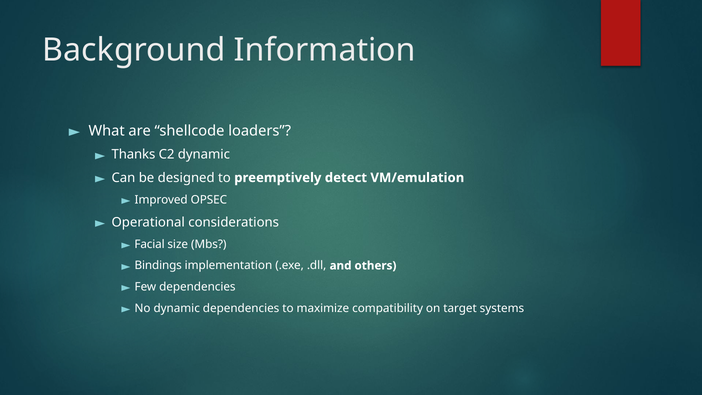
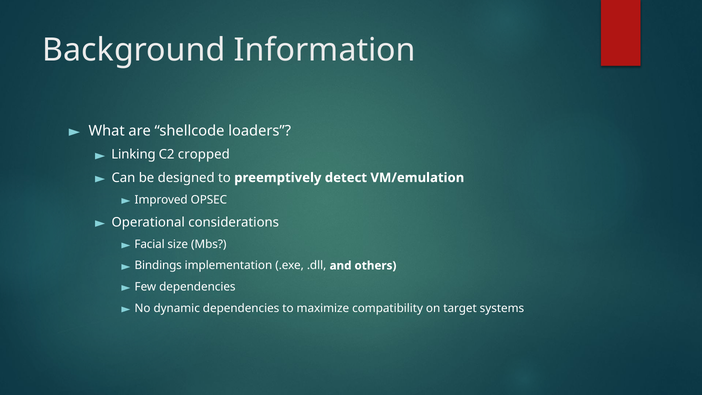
Thanks: Thanks -> Linking (133, 155)
C2 dynamic: dynamic -> cropped (204, 155)
